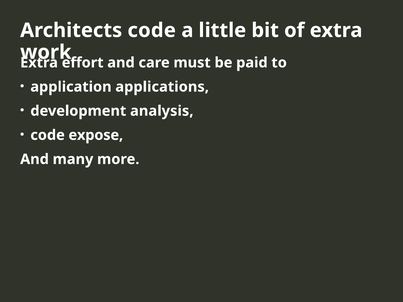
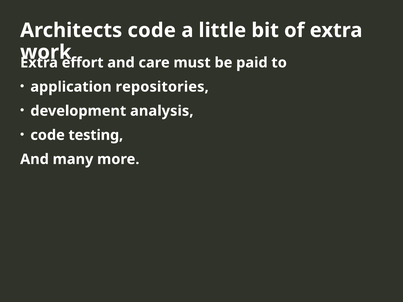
applications: applications -> repositories (162, 87)
expose: expose -> testing (96, 135)
